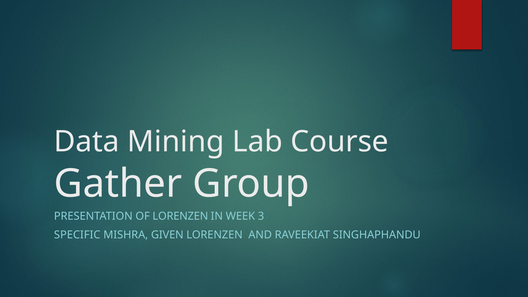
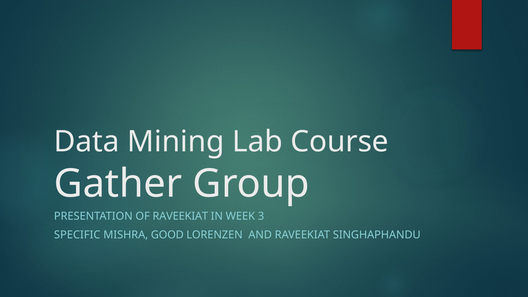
OF LORENZEN: LORENZEN -> RAVEEKIAT (180, 216)
GIVEN: GIVEN -> GOOD (167, 235)
